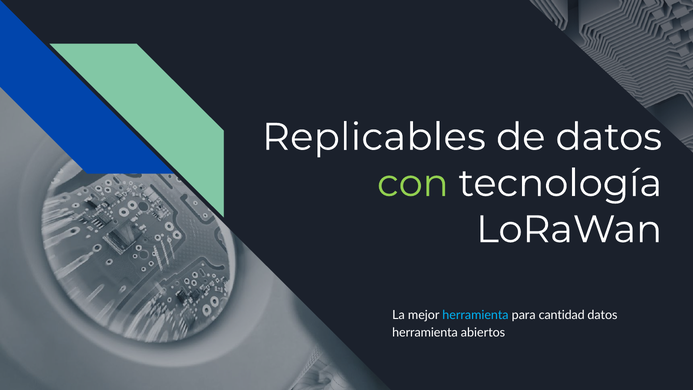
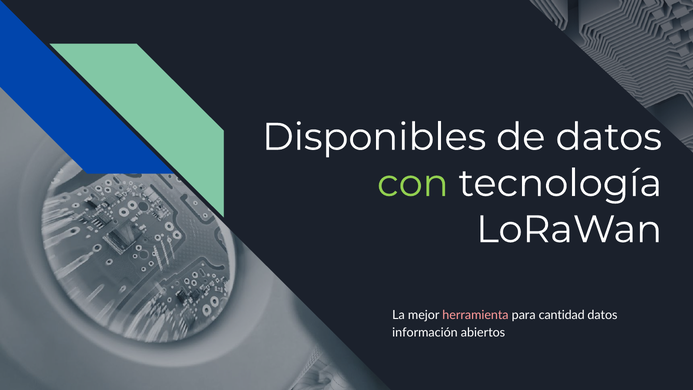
Replicables: Replicables -> Disponibles (374, 137)
herramienta colour: light blue -> pink (475, 315)
herramienta: herramienta -> información (425, 332)
